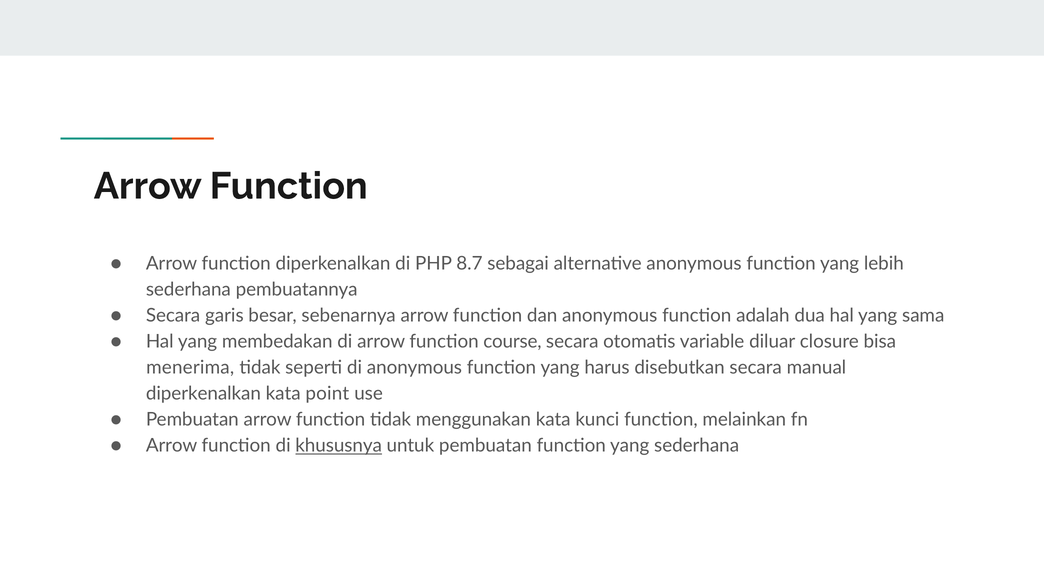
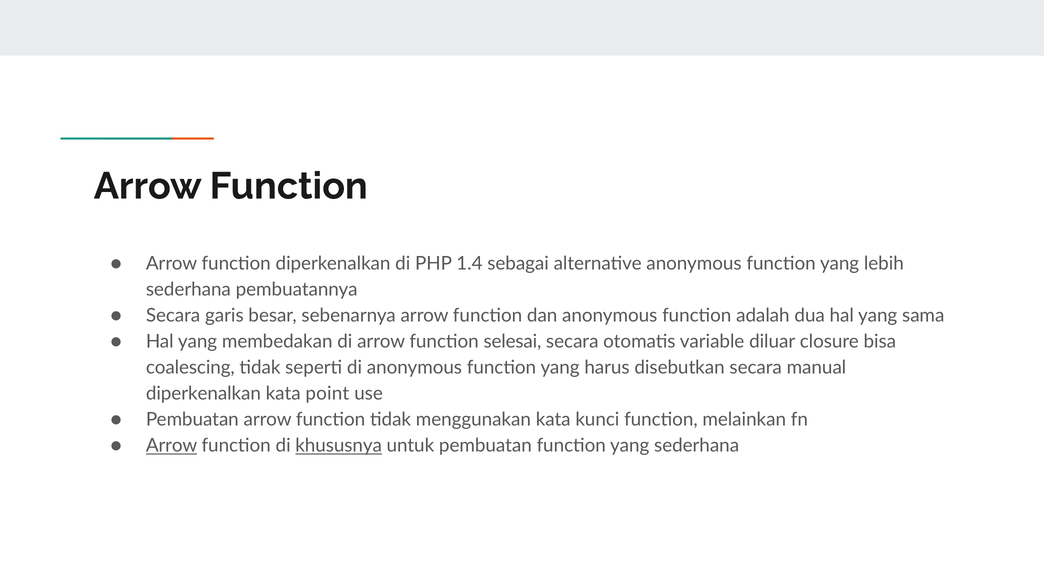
8.7: 8.7 -> 1.4 (469, 264)
course: course -> selesai (512, 342)
menerima: menerima -> coalescing (190, 368)
Arrow underline: none -> present (172, 446)
